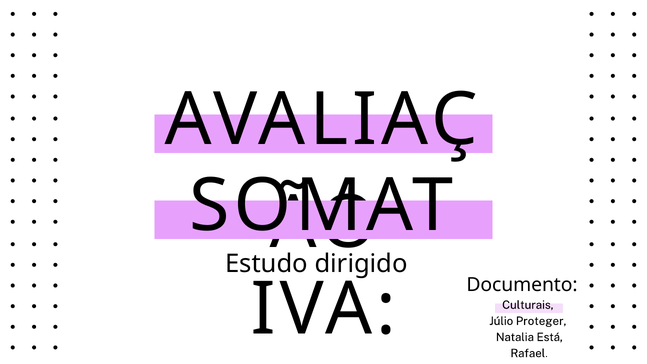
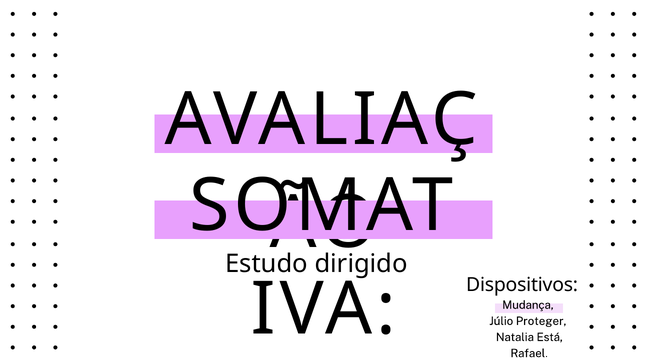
Documento: Documento -> Dispositivos (522, 285)
Culturais: Culturais -> Mudança (528, 305)
